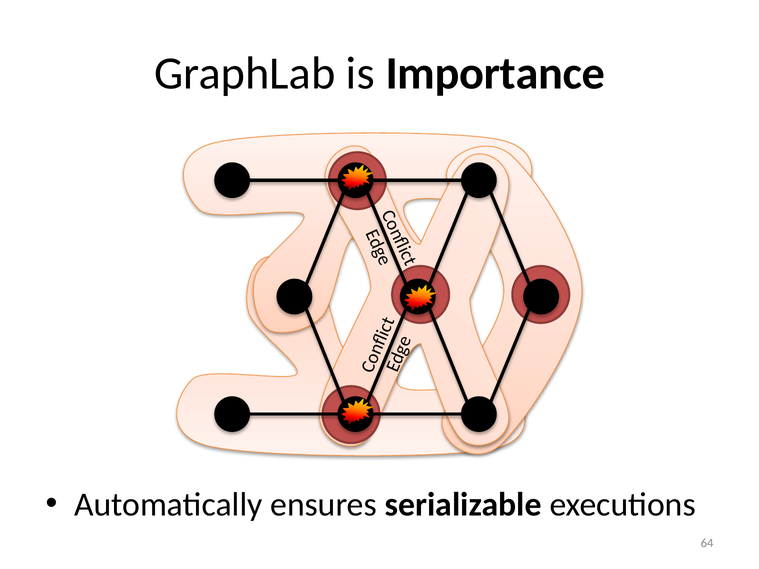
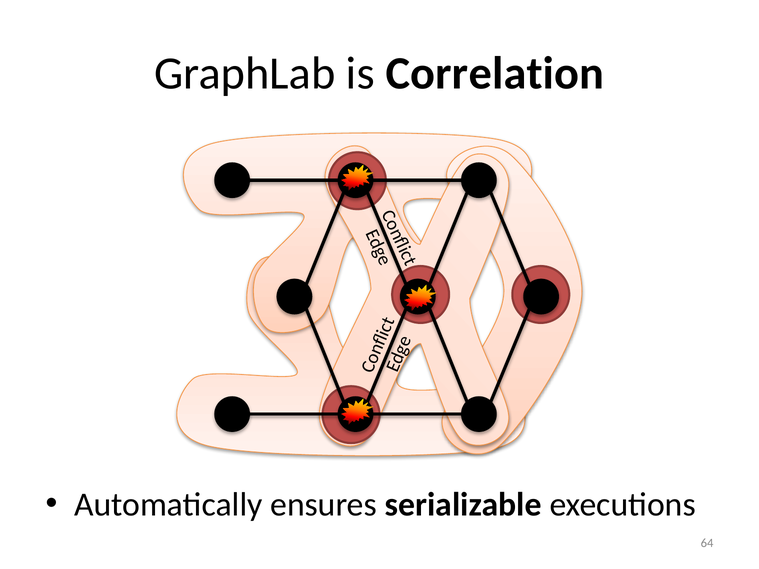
Importance: Importance -> Correlation (495, 73)
